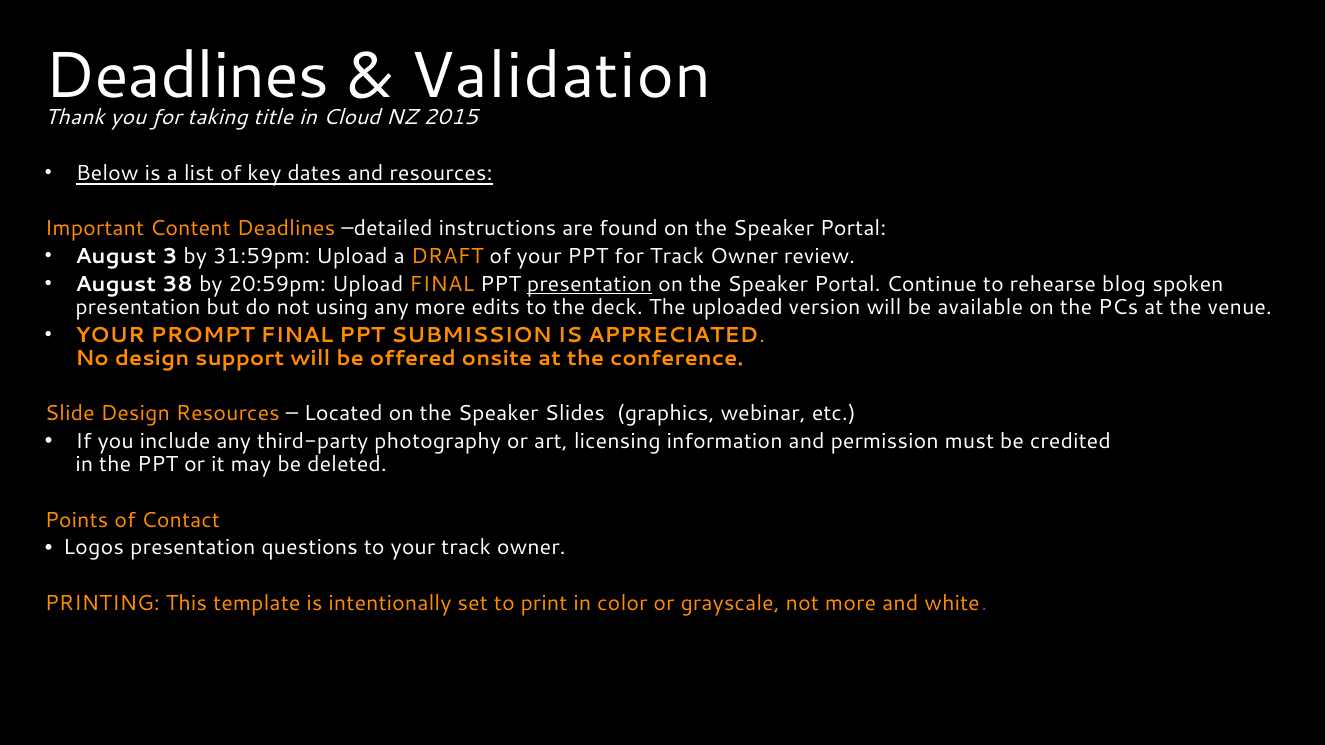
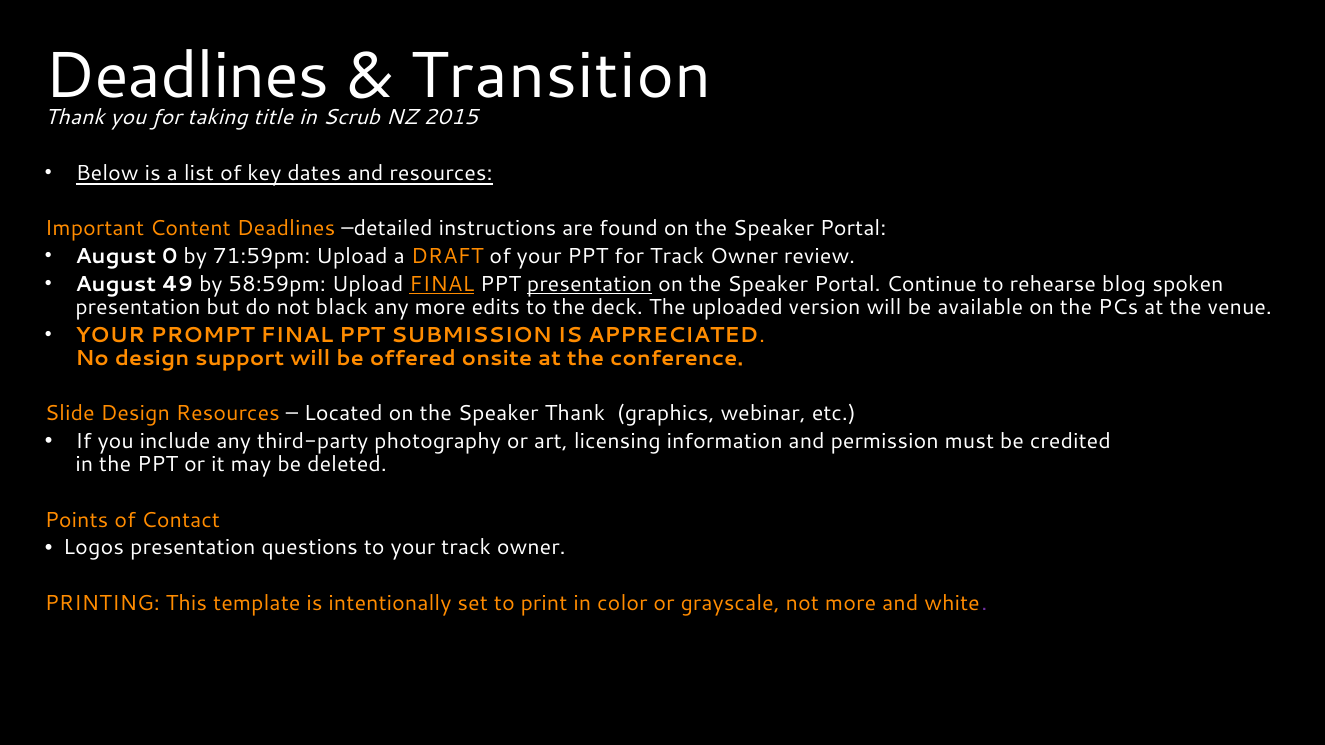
Validation: Validation -> Transition (561, 76)
Cloud: Cloud -> Scrub (351, 118)
3: 3 -> 0 (170, 256)
31:59pm: 31:59pm -> 71:59pm (262, 256)
38: 38 -> 49 (178, 284)
20:59pm: 20:59pm -> 58:59pm (277, 284)
FINAL underline: none -> present (442, 284)
using: using -> black (342, 307)
Speaker Slides: Slides -> Thank (575, 414)
